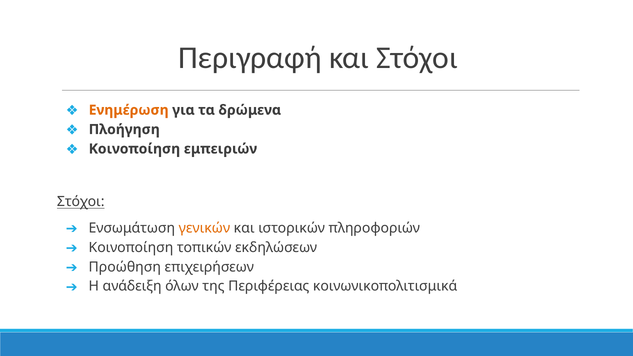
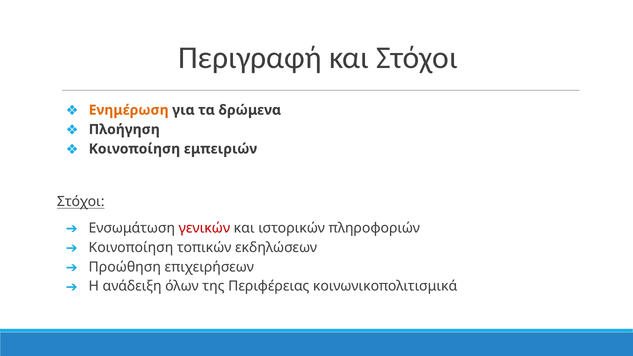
γενικών colour: orange -> red (204, 228)
